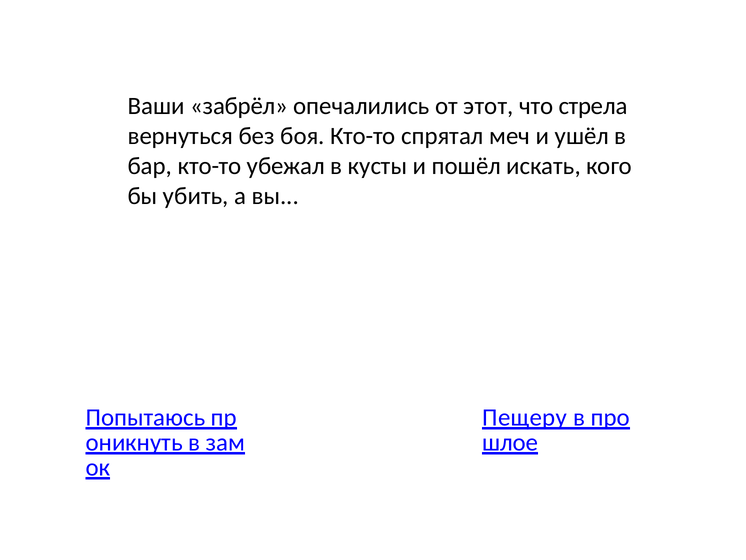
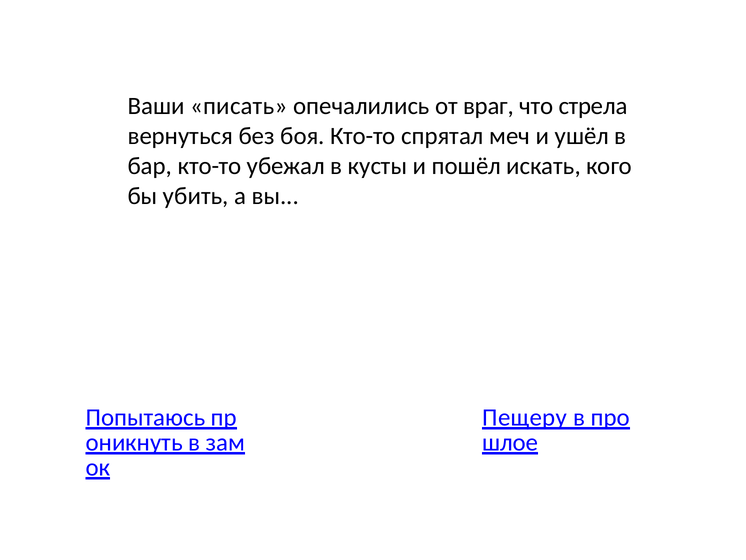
забрёл: забрёл -> писать (239, 106)
этот: этот -> враг (489, 106)
